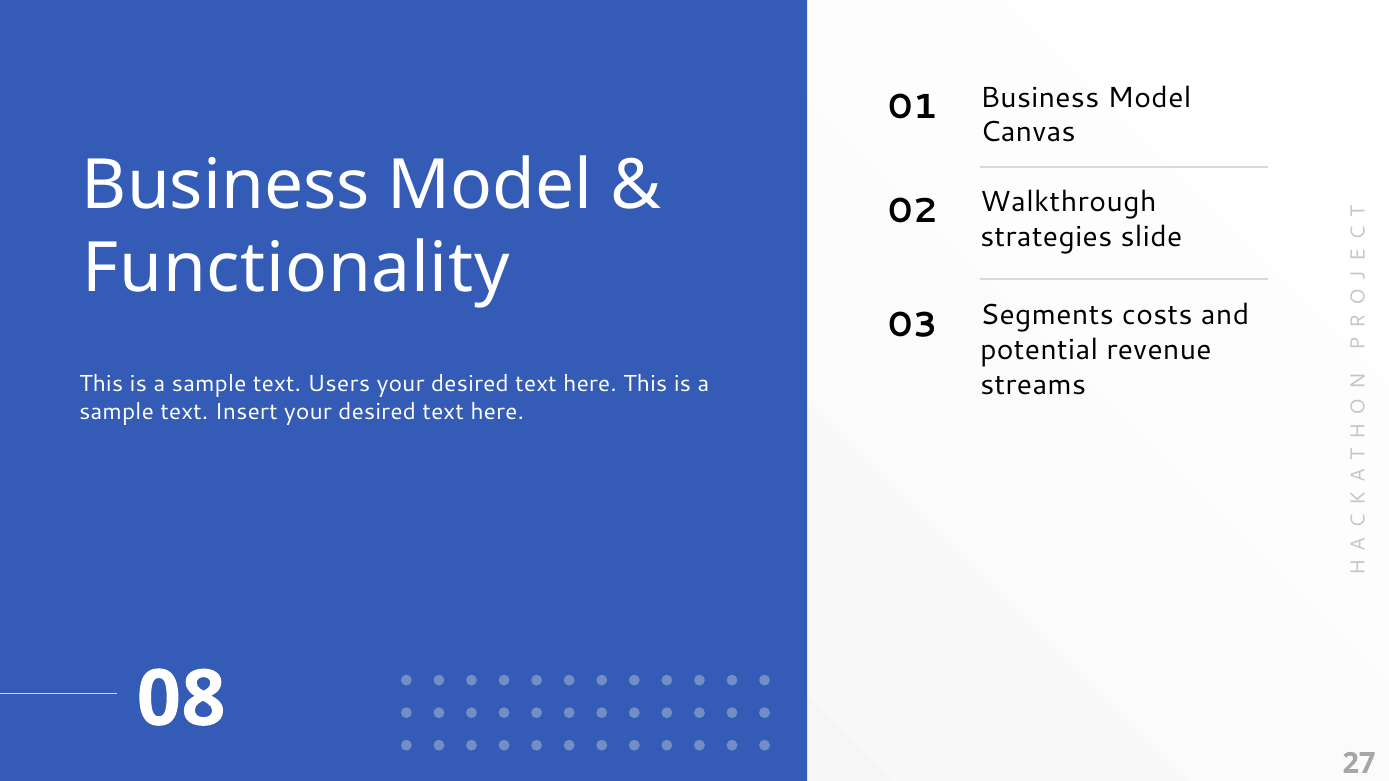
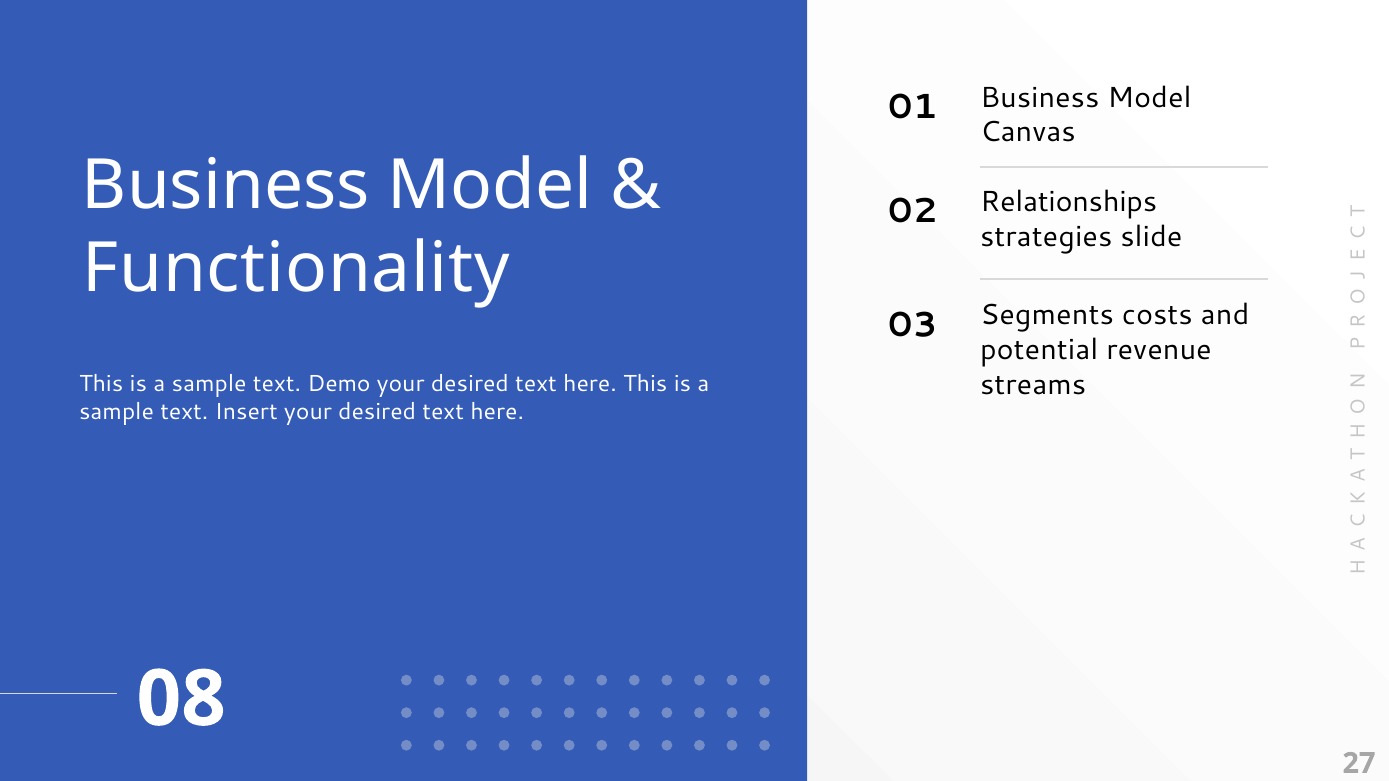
Walkthrough: Walkthrough -> Relationships (1069, 202)
Users: Users -> Demo (339, 384)
